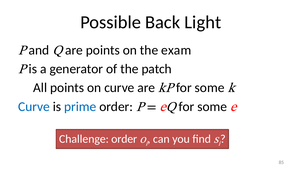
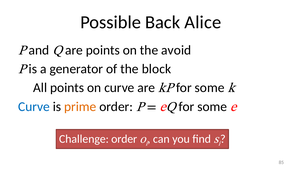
Light: Light -> Alice (203, 22)
exam: exam -> avoid (176, 50)
patch: patch -> block (157, 69)
prime colour: blue -> orange (80, 107)
